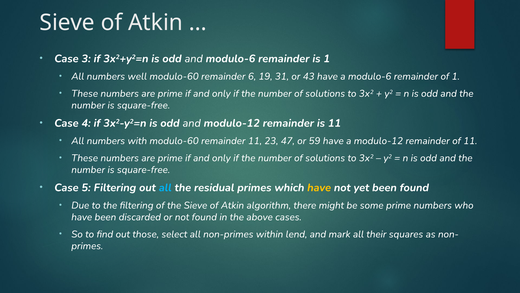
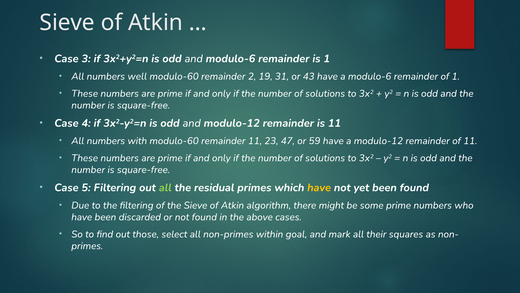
6: 6 -> 2 (252, 76)
all colour: light blue -> light green (165, 187)
lend: lend -> goal (296, 234)
